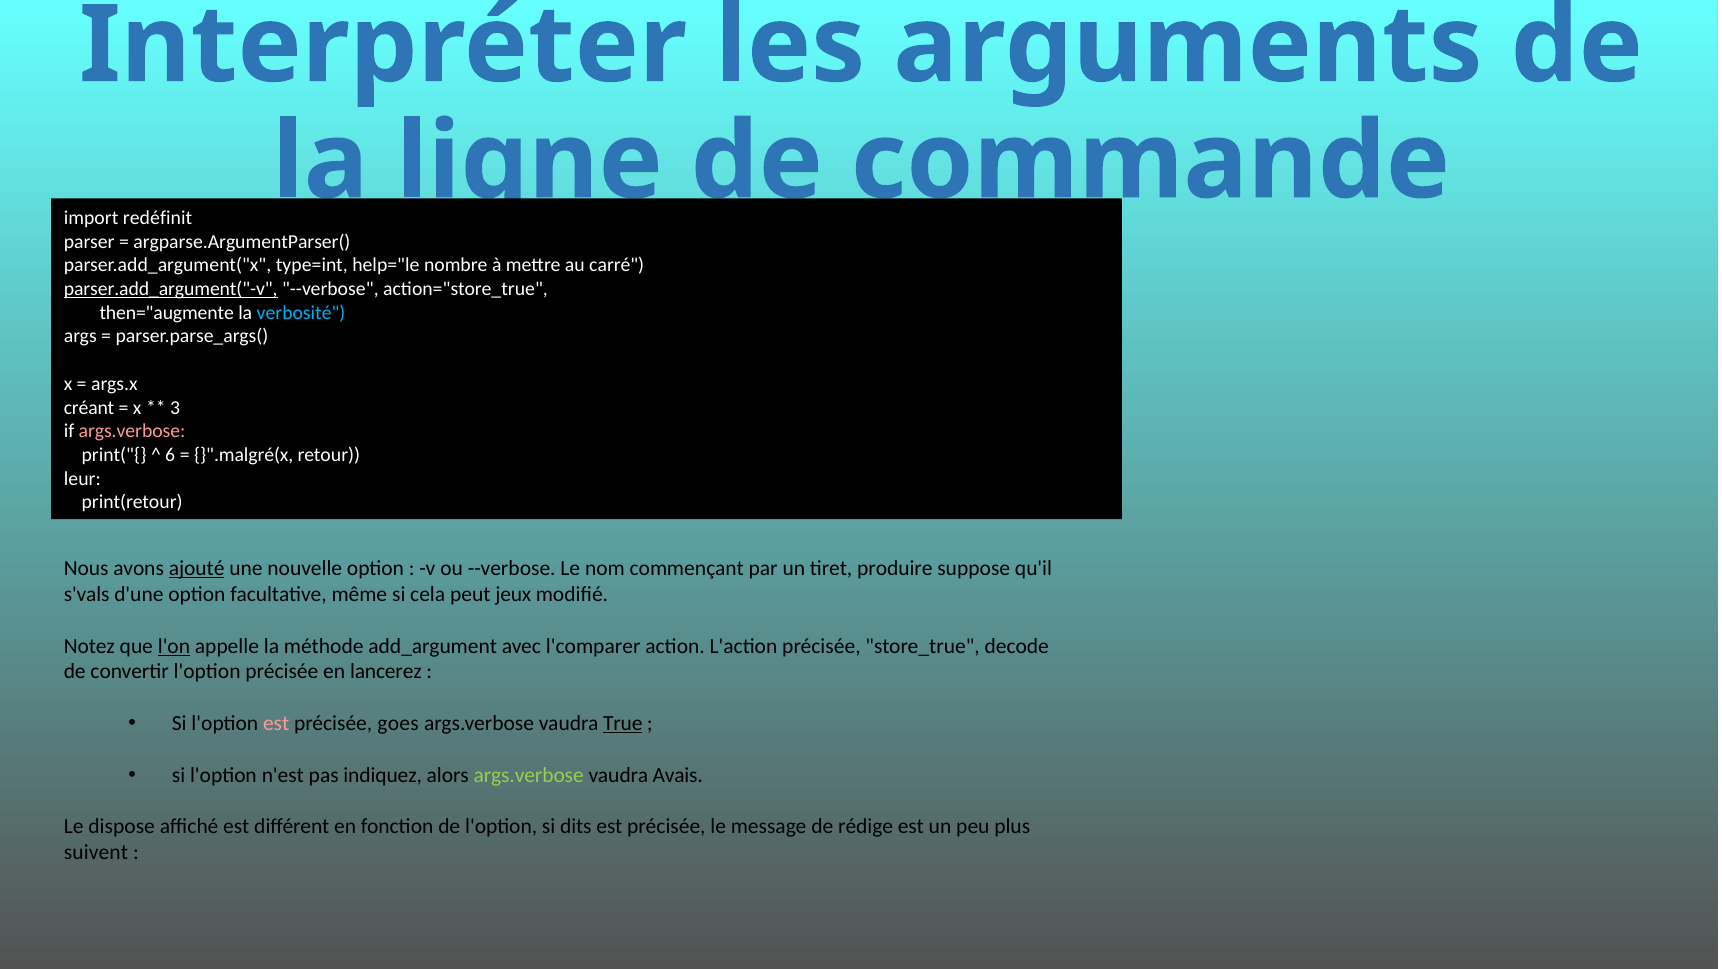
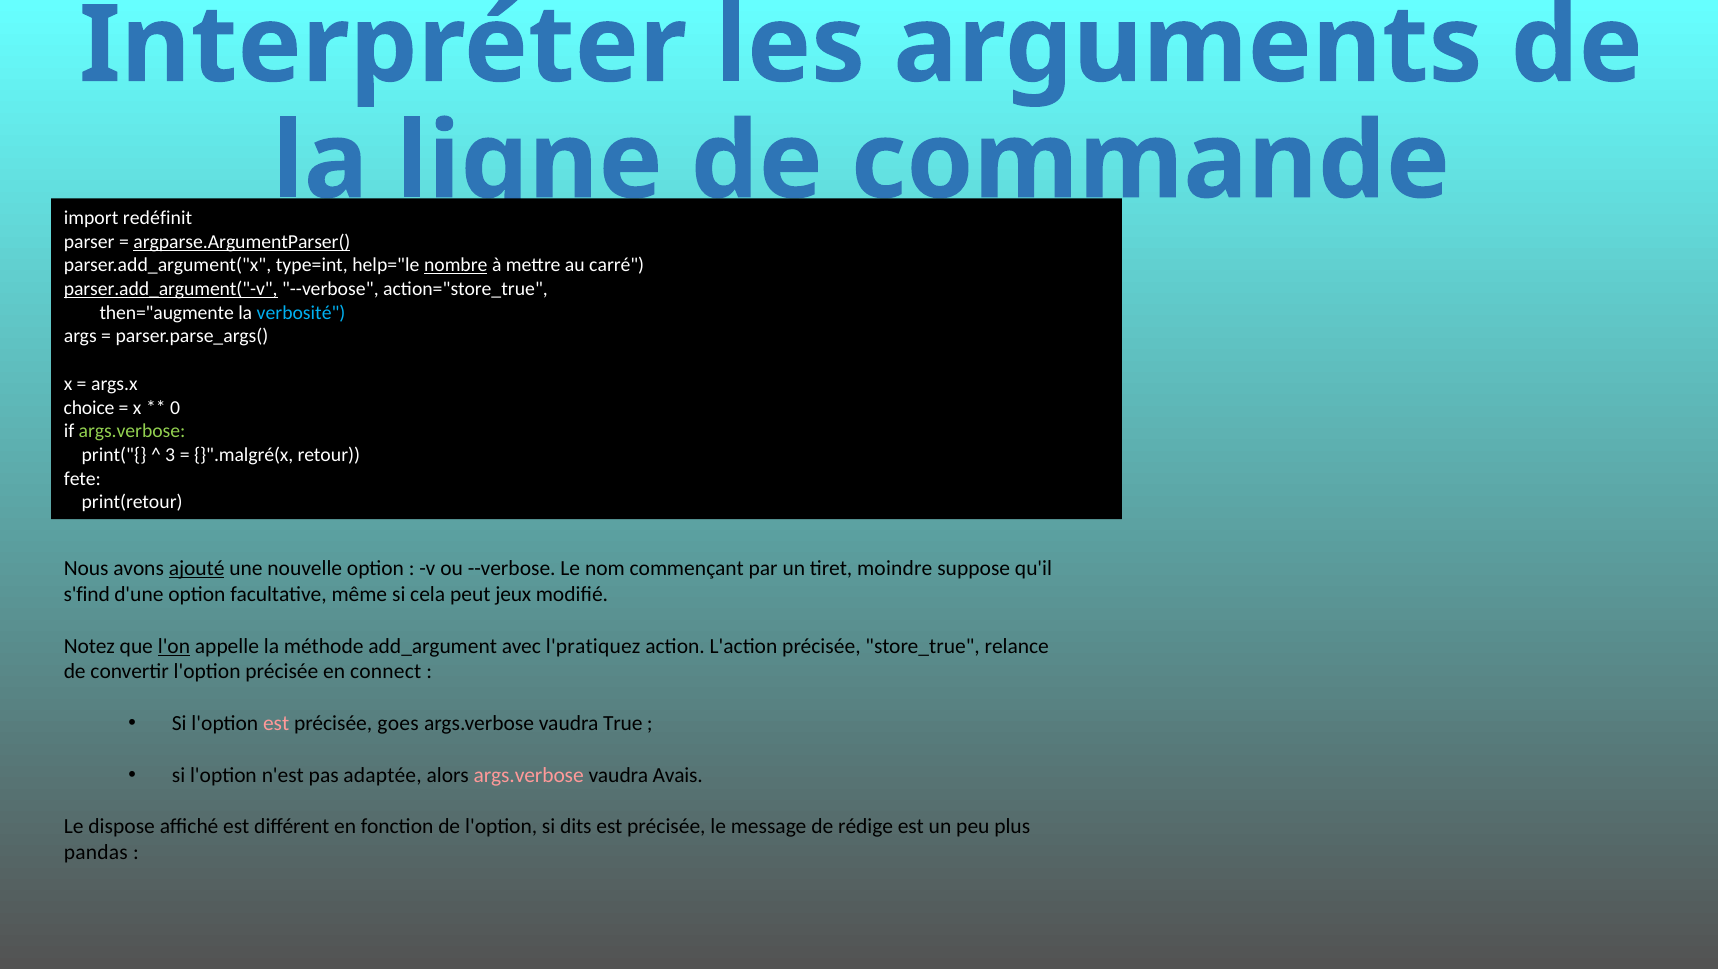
argparse.ArgumentParser( underline: none -> present (242, 242)
nombre underline: none -> present (456, 265)
créant: créant -> choice (89, 407)
3: 3 -> 0 (175, 407)
args.verbose colour: pink -> light green (132, 431)
6: 6 -> 3 (170, 455)
leur: leur -> fete (82, 478)
produire: produire -> moindre (895, 568)
s'vals: s'vals -> s'find (87, 594)
l'comparer: l'comparer -> l'pratiquez (593, 646)
decode: decode -> relance (1017, 646)
lancerez: lancerez -> connect (386, 672)
True underline: present -> none (623, 723)
indiquez: indiquez -> adaptée (383, 775)
args.verbose colour: light green -> pink (529, 775)
suivent: suivent -> pandas (96, 852)
